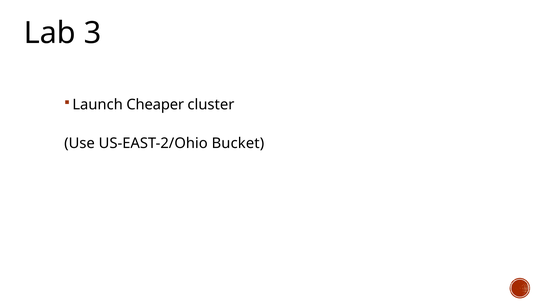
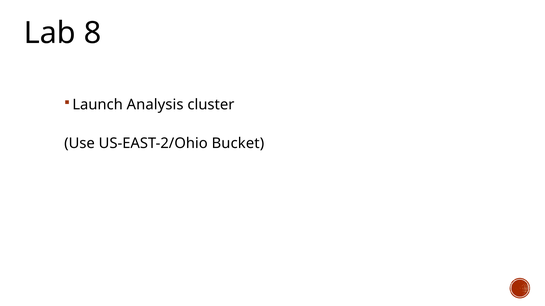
3: 3 -> 8 (92, 33)
Cheaper: Cheaper -> Analysis (155, 105)
